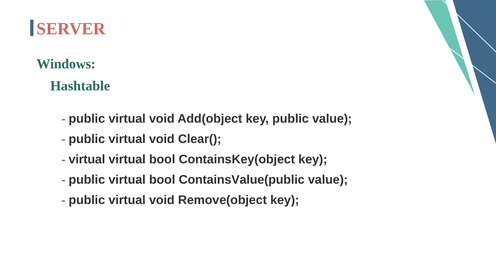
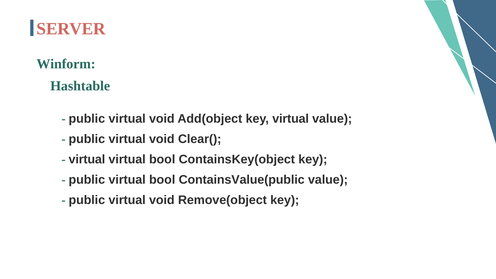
Windows: Windows -> Winform (66, 64)
key public: public -> virtual (291, 119)
